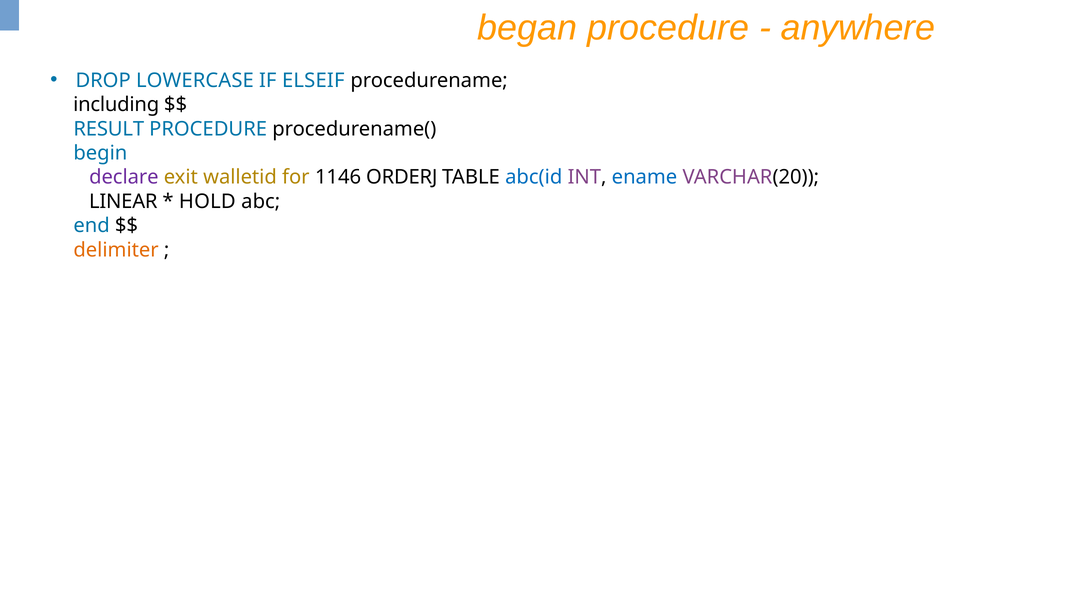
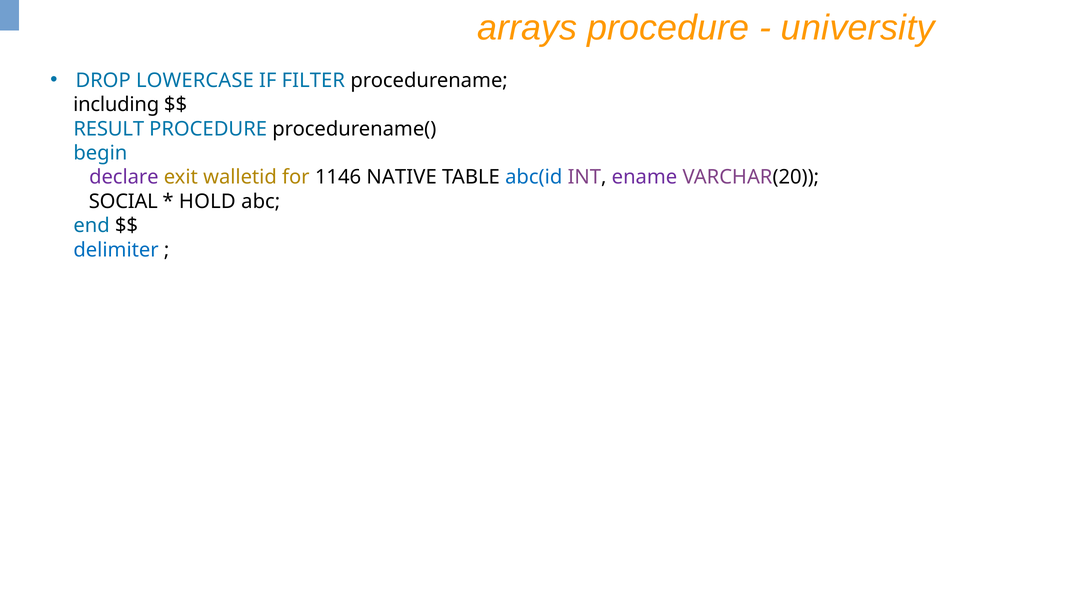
began: began -> arrays (527, 28)
anywhere: anywhere -> university (858, 28)
ELSEIF: ELSEIF -> FILTER (313, 80)
ORDERJ: ORDERJ -> NATIVE (402, 177)
ename colour: blue -> purple (644, 177)
LINEAR: LINEAR -> SOCIAL (123, 202)
delimiter colour: orange -> blue (116, 250)
